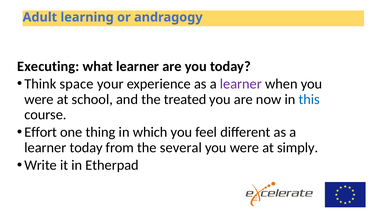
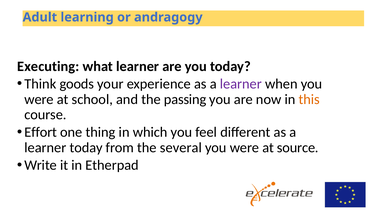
space: space -> goods (77, 84)
treated: treated -> passing (185, 99)
this colour: blue -> orange (309, 99)
simply: simply -> source (298, 148)
